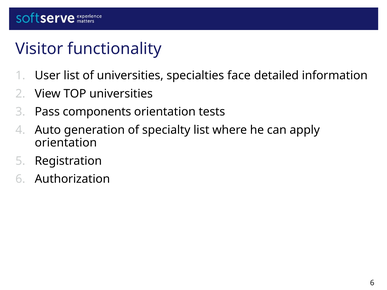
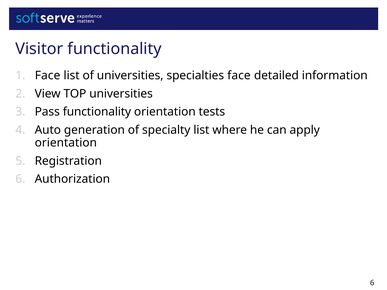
User: User -> Face (48, 76)
Pass components: components -> functionality (97, 112)
